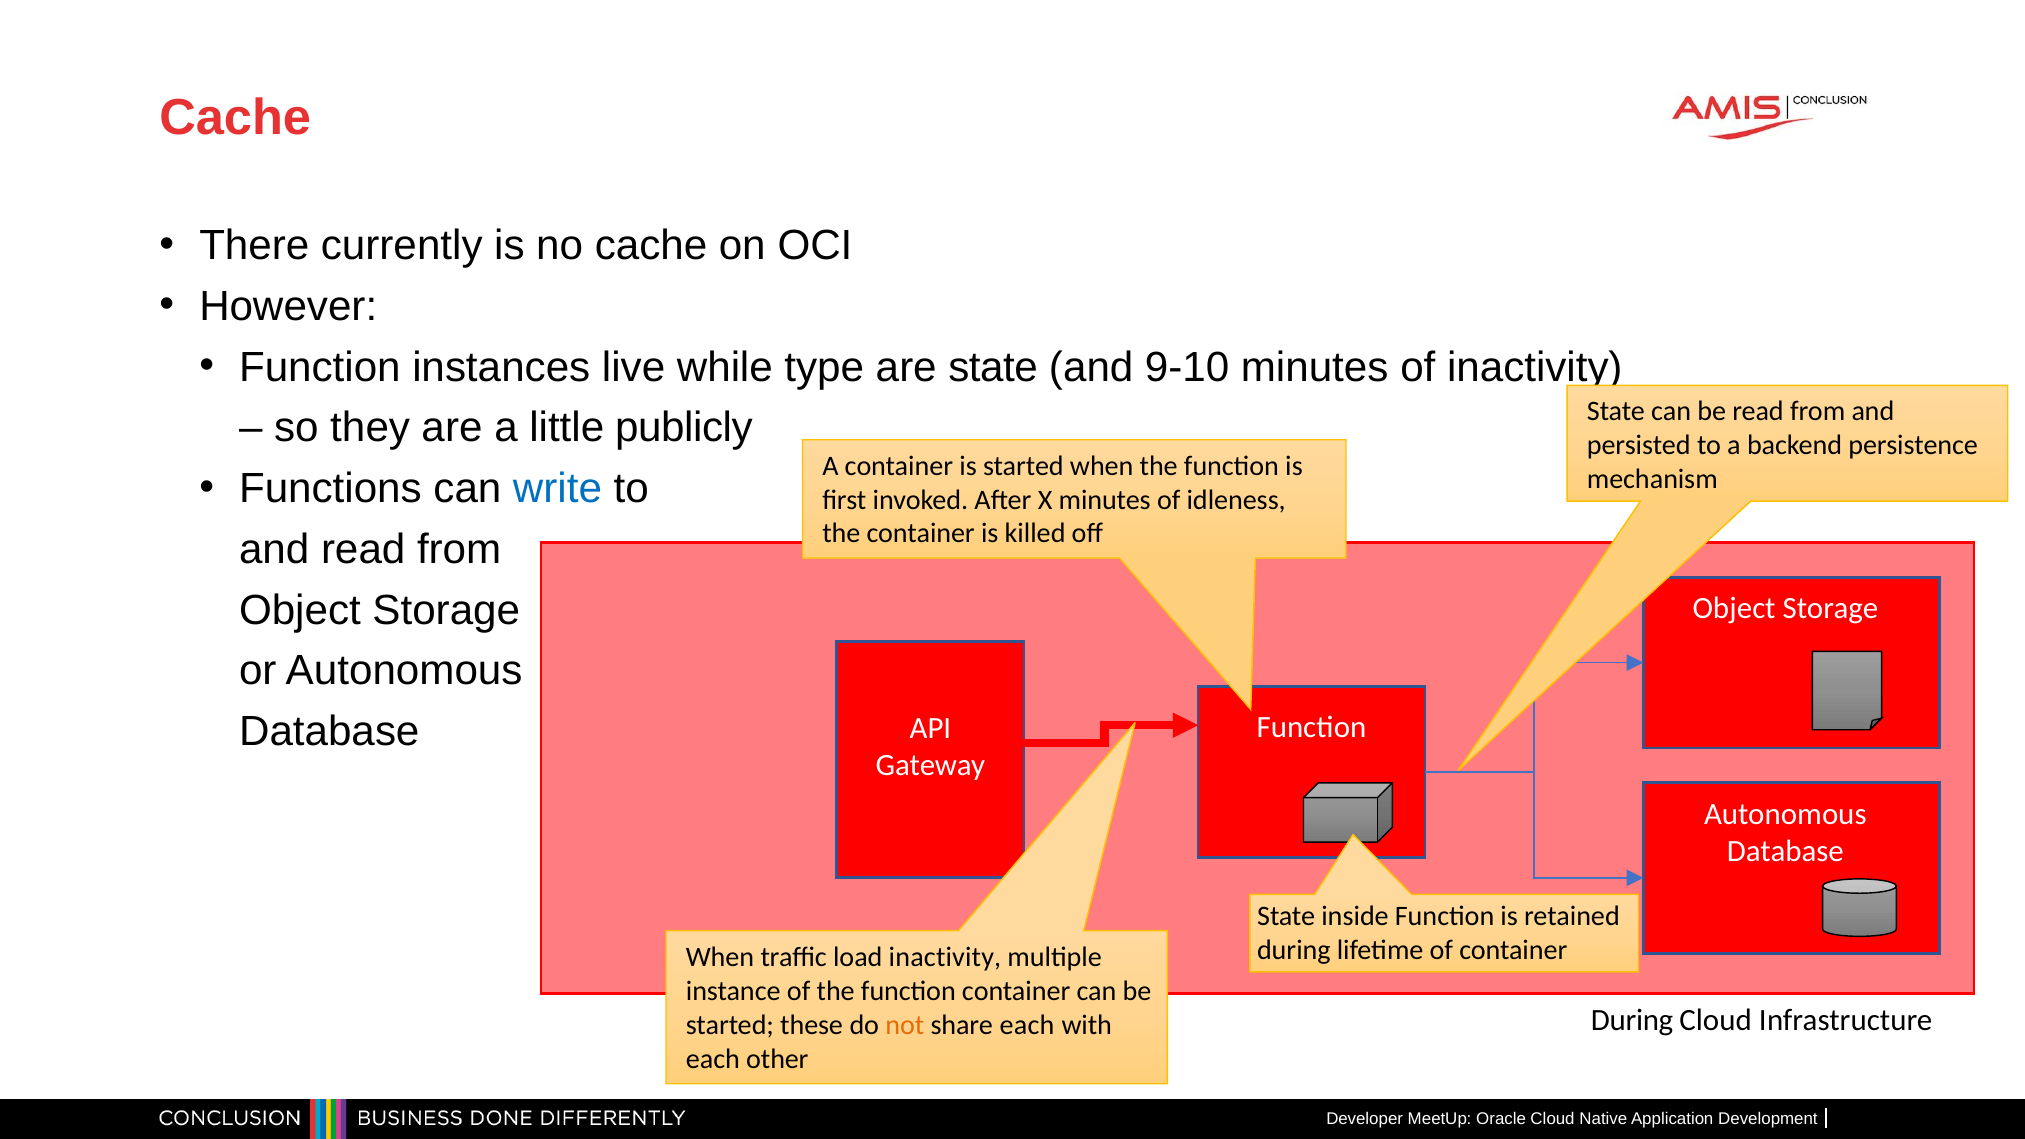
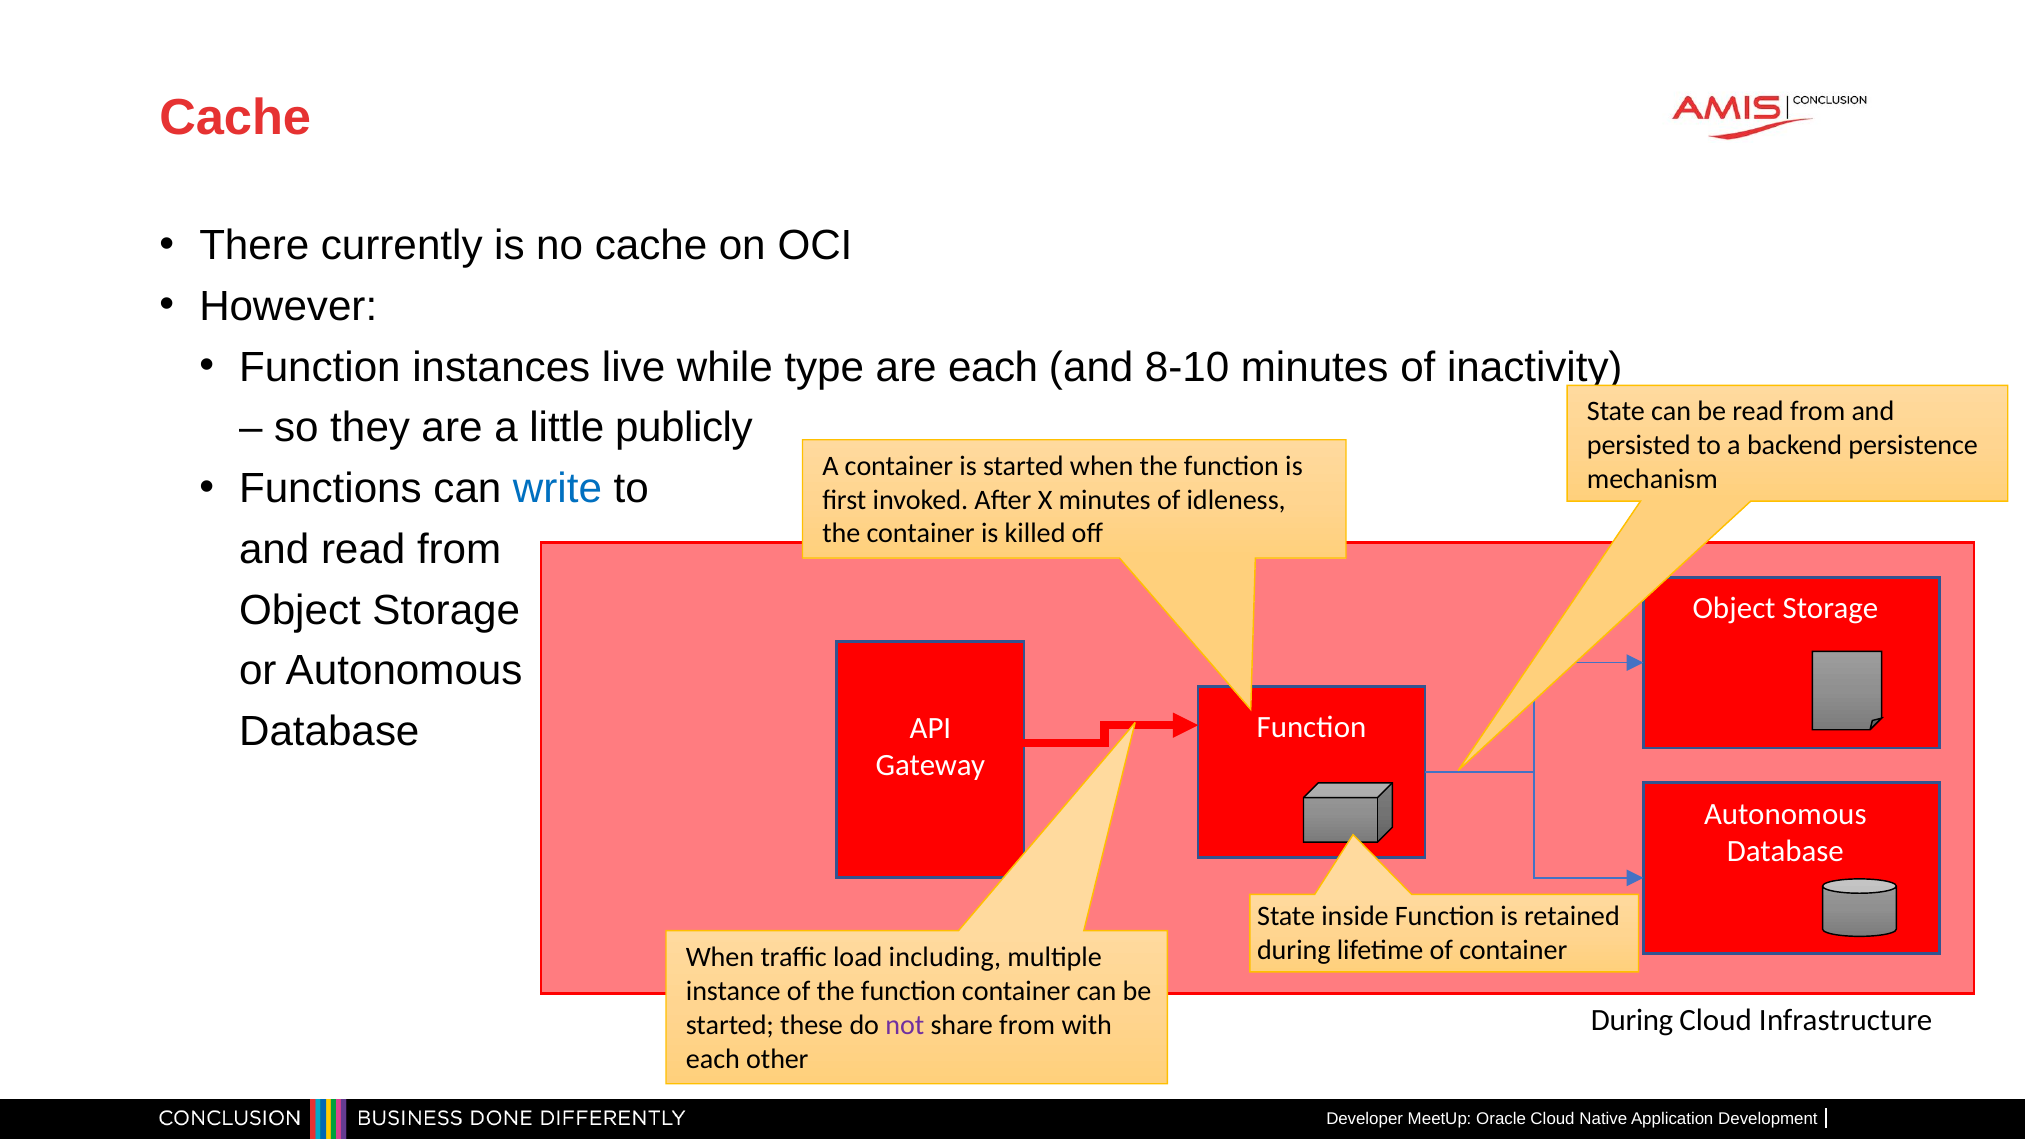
are state: state -> each (993, 367)
9-10: 9-10 -> 8-10 (1187, 367)
load inactivity: inactivity -> including (945, 958)
not colour: orange -> purple (905, 1025)
share each: each -> from (1027, 1025)
